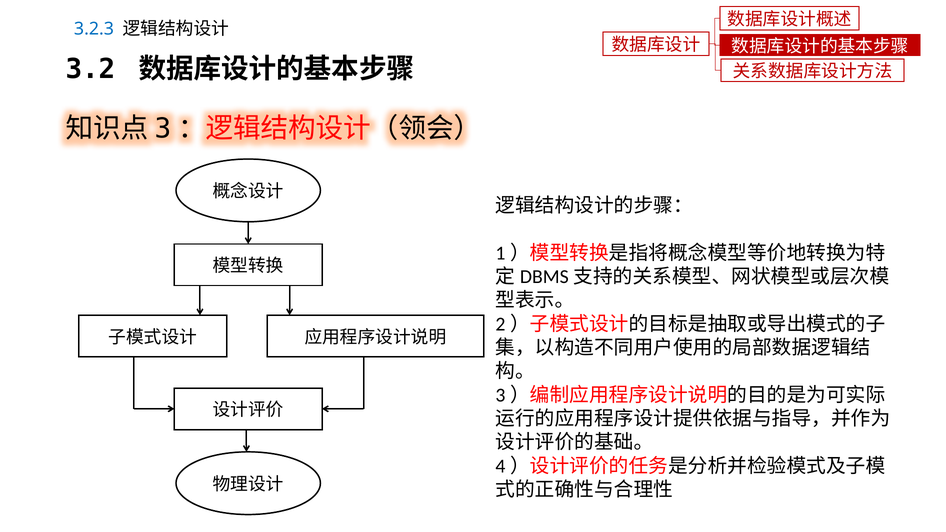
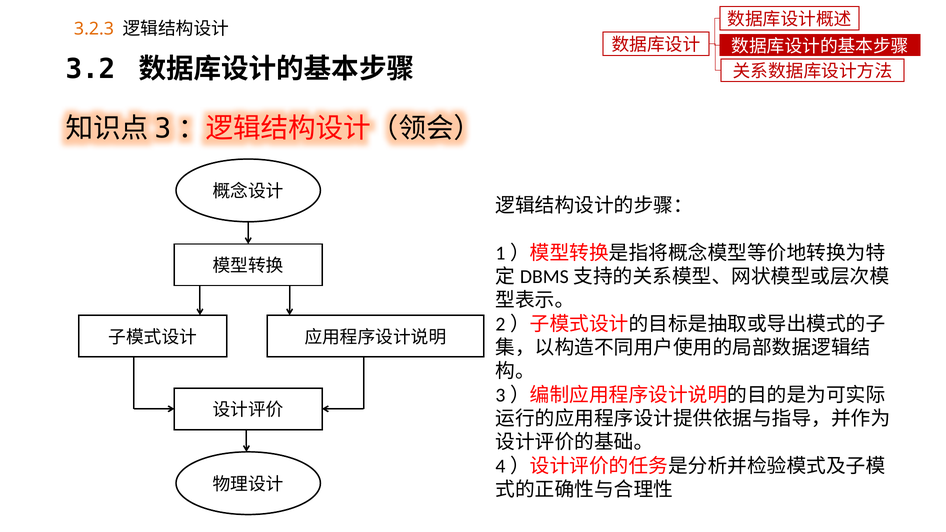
3.2.3 colour: blue -> orange (94, 29)
